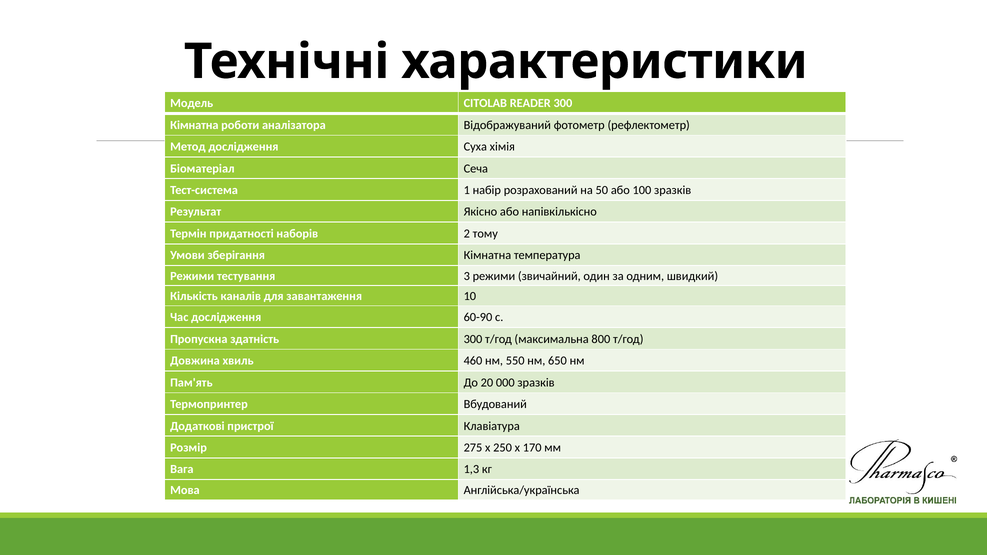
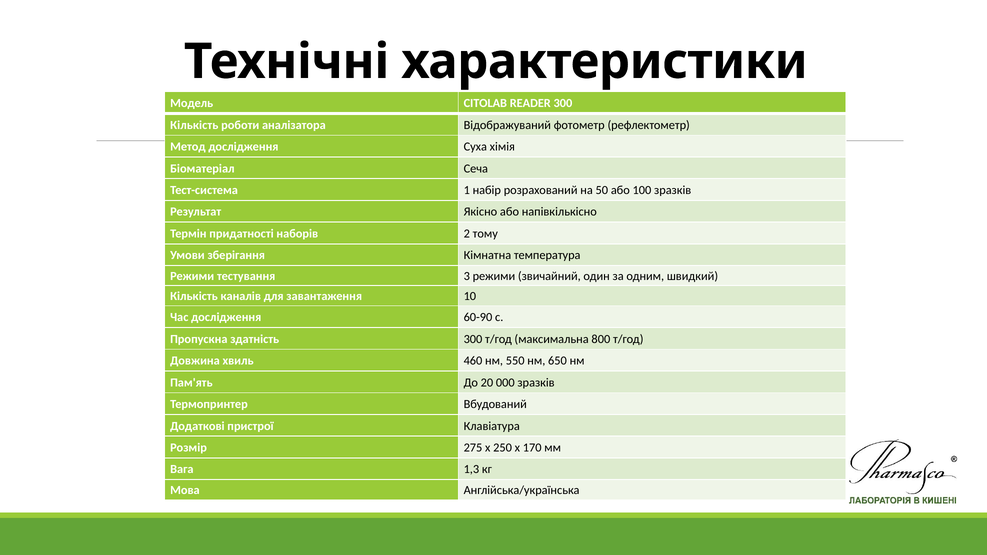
Кімнатна: Кімнатна -> Кількість (194, 125)
